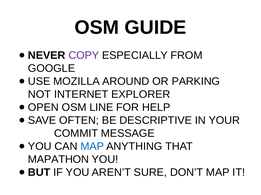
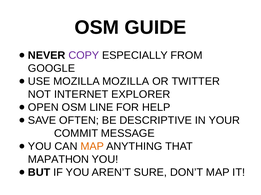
MOZILLA AROUND: AROUND -> MOZILLA (126, 82)
PARKING: PARKING -> TWITTER (196, 82)
MAP colour: blue -> orange (92, 147)
